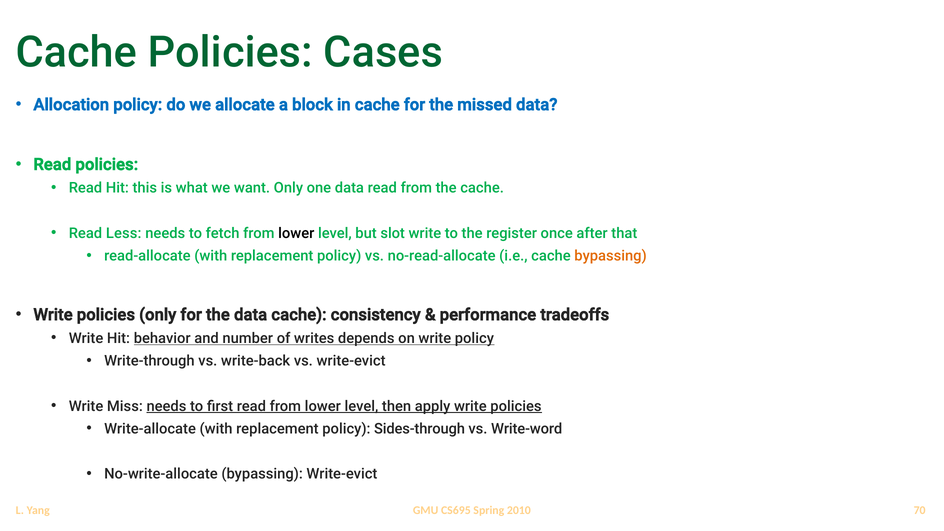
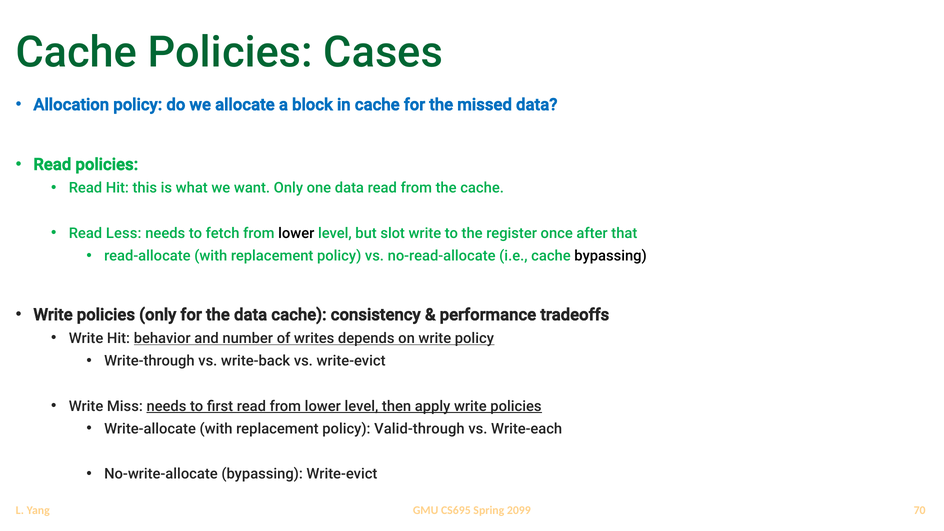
bypassing colour: orange -> black (611, 256)
Sides-through: Sides-through -> Valid-through (419, 429)
Write-word: Write-word -> Write-each (527, 429)
2010: 2010 -> 2099 (519, 510)
